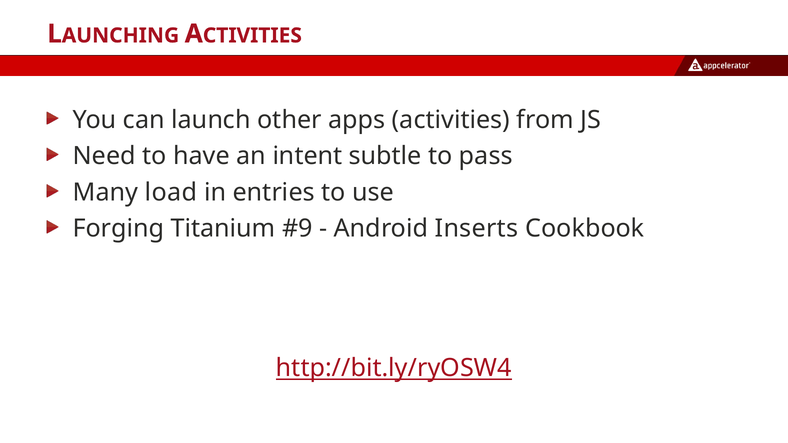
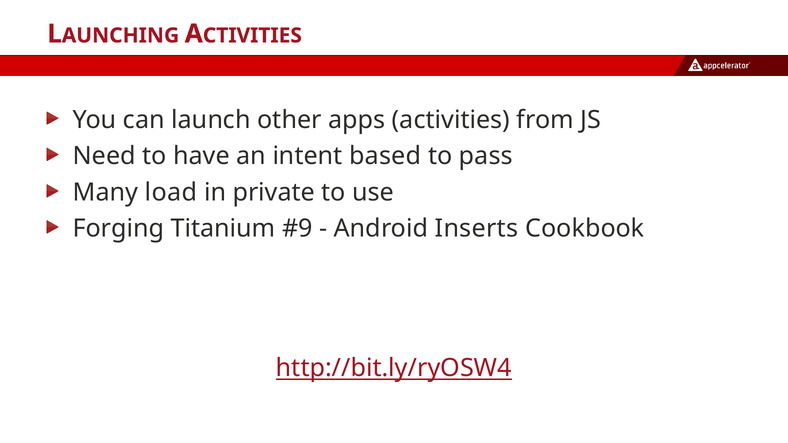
subtle: subtle -> based (385, 156)
entries: entries -> private (274, 192)
